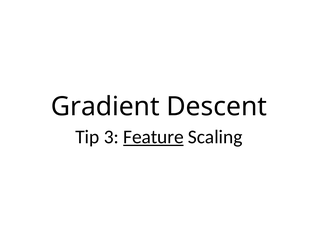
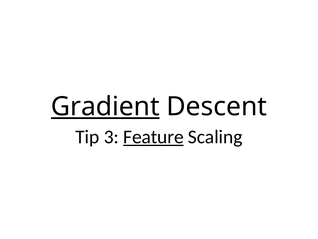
Gradient underline: none -> present (105, 106)
